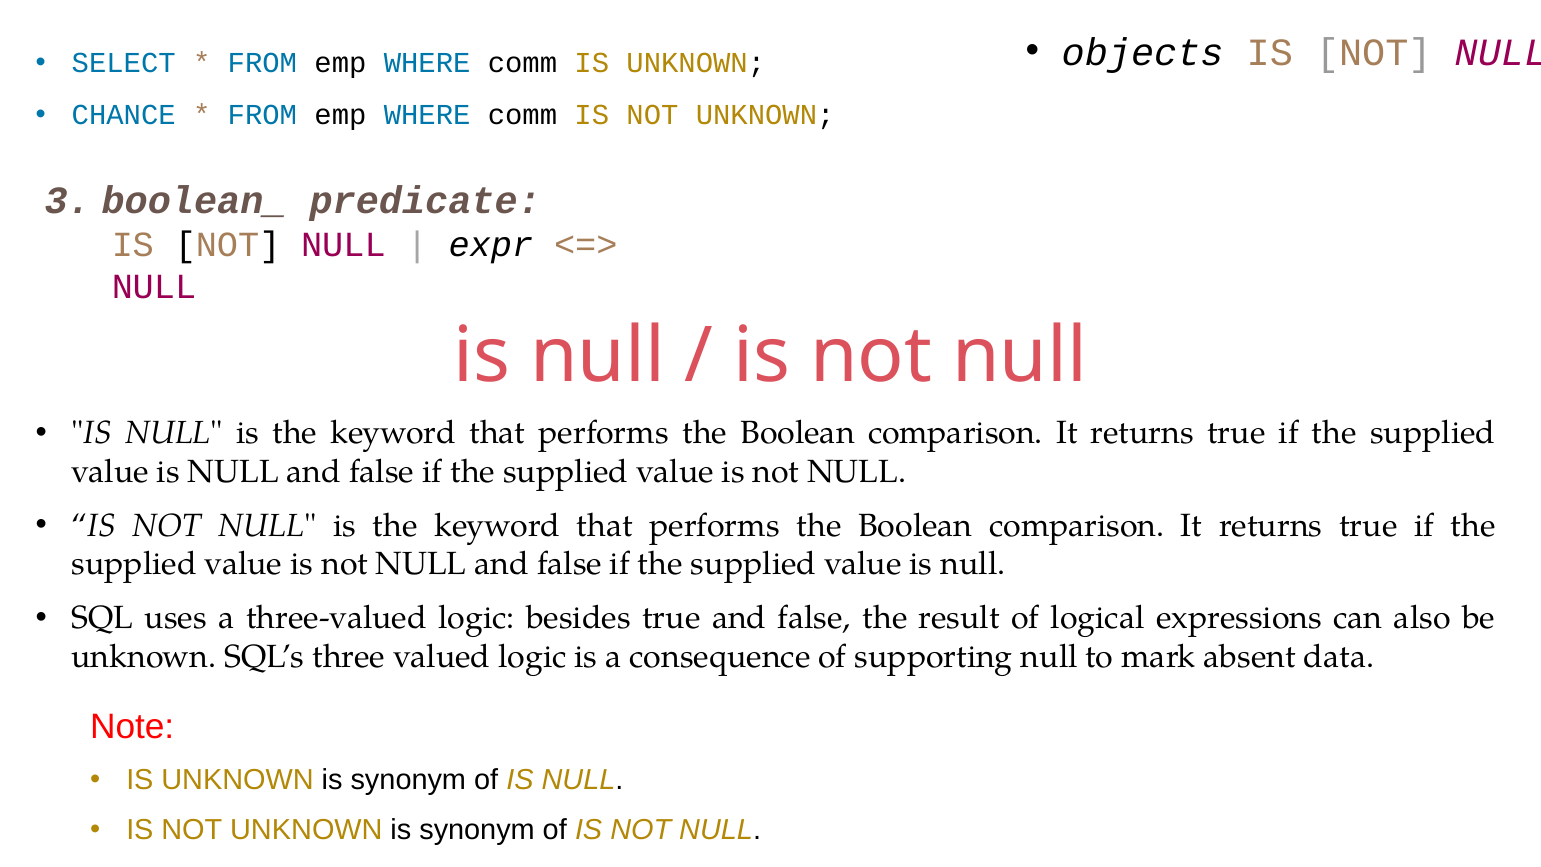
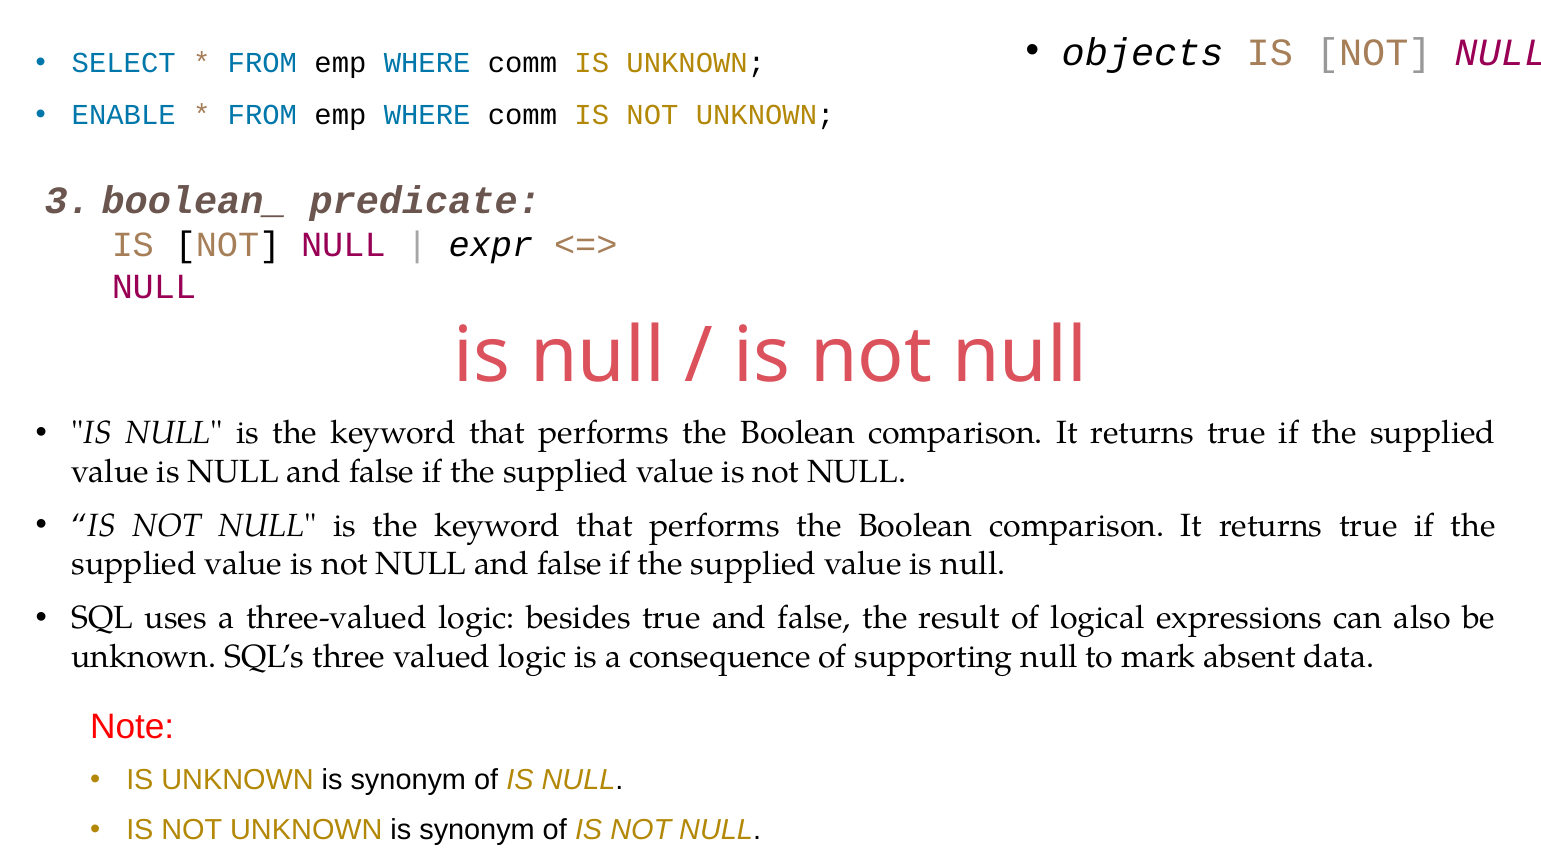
CHANCE: CHANCE -> ENABLE (124, 115)
